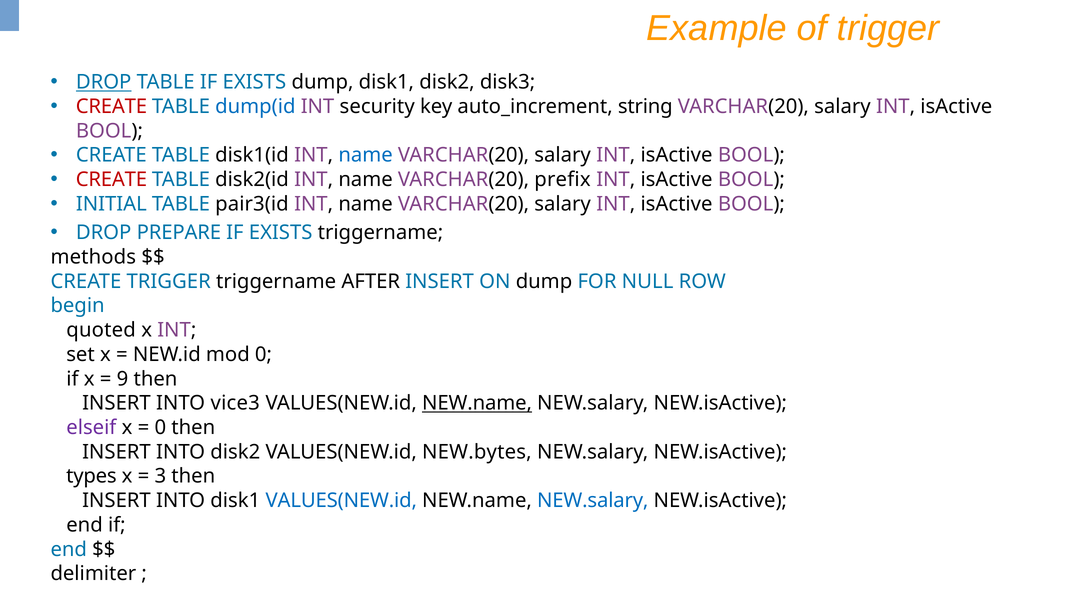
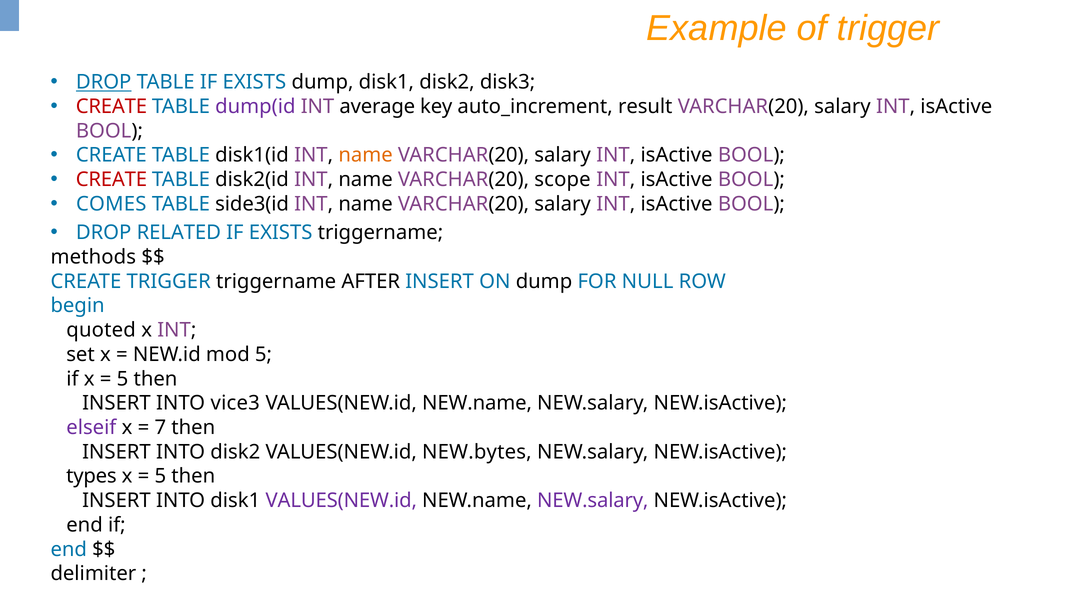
dump(id colour: blue -> purple (255, 107)
security: security -> average (377, 107)
string: string -> result (645, 107)
name colour: blue -> orange (366, 155)
prefix: prefix -> scope (563, 180)
INITIAL: INITIAL -> COMES (111, 204)
pair3(id: pair3(id -> side3(id (252, 204)
PREPARE: PREPARE -> RELATED (179, 233)
mod 0: 0 -> 5 (264, 355)
9: 9 -> 5 (123, 379)
NEW.name underline: present -> none (477, 403)
0: 0 -> 7 (160, 428)
3: 3 -> 5 (160, 476)
VALUES(NEW.id colour: blue -> purple (341, 501)
NEW.salary colour: blue -> purple (593, 501)
